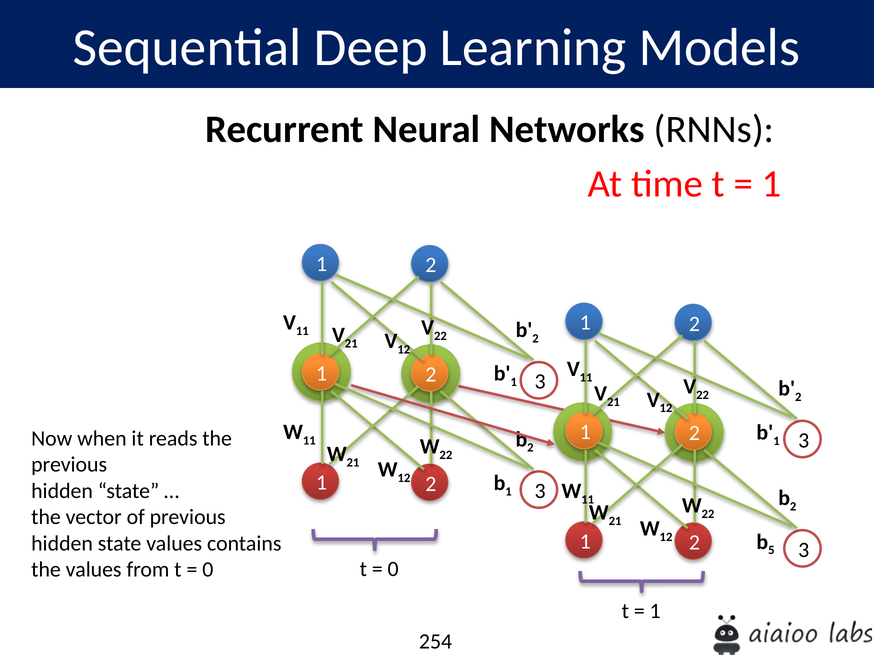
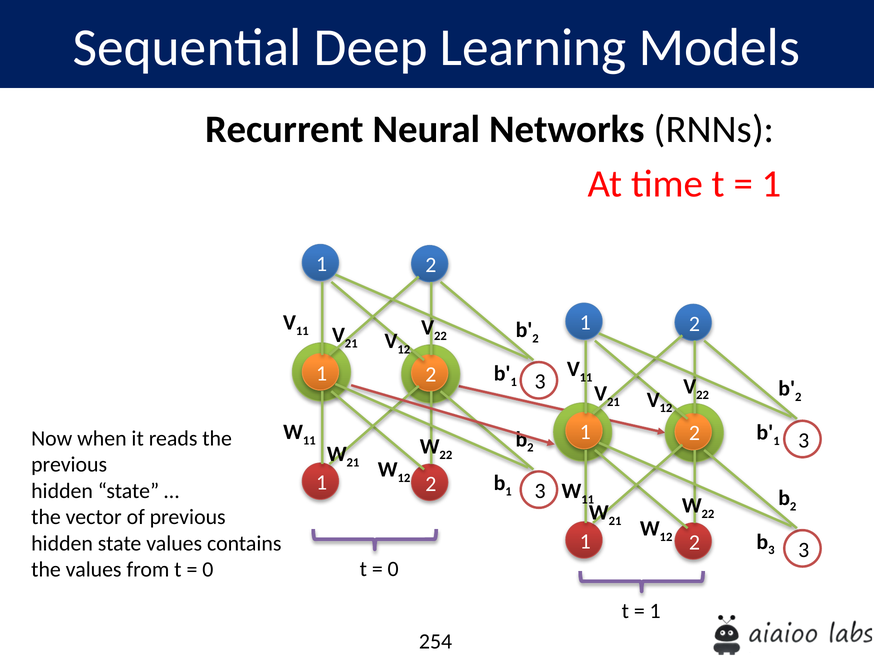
5: 5 -> 3 (771, 550)
